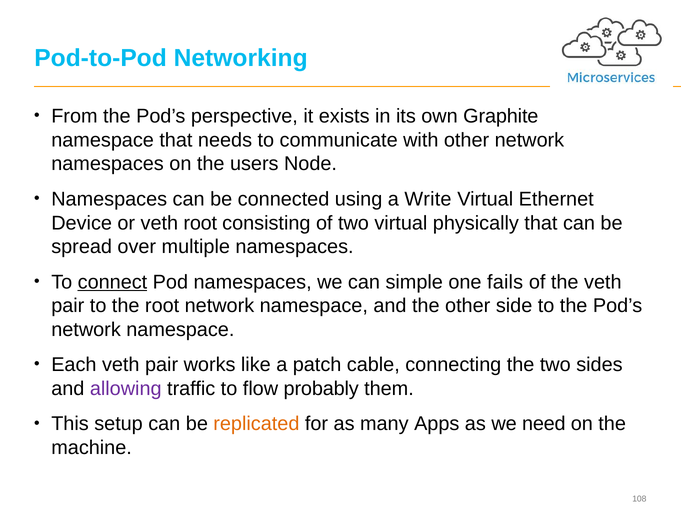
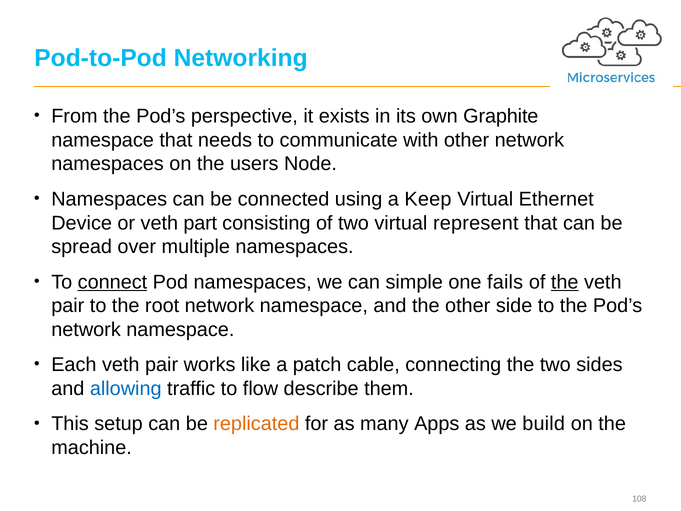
Write: Write -> Keep (428, 199)
veth root: root -> part (200, 223)
physically: physically -> represent (476, 223)
the underline: none -> present (565, 282)
allowing colour: purple -> blue (126, 389)
probably: probably -> describe (321, 389)
need: need -> build (544, 424)
